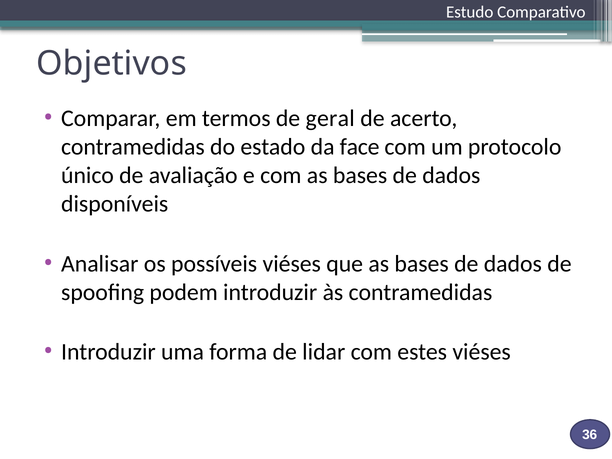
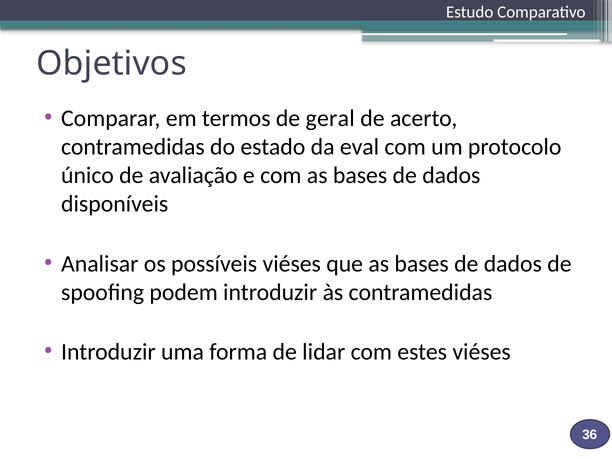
face: face -> eval (359, 147)
